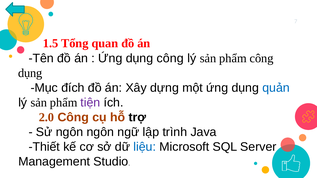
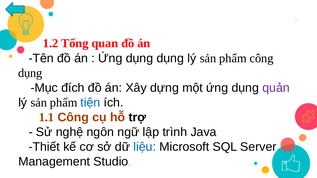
1.5: 1.5 -> 1.2 (51, 43)
dụng công: công -> dụng (170, 58)
quản colour: blue -> purple (276, 88)
tiện colour: purple -> blue (90, 103)
2.0: 2.0 -> 1.1 (46, 118)
Sử ngôn: ngôn -> nghệ (70, 132)
